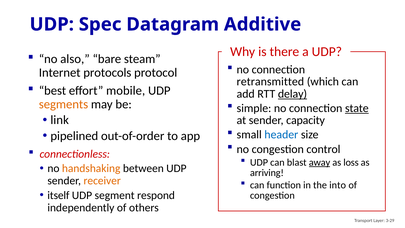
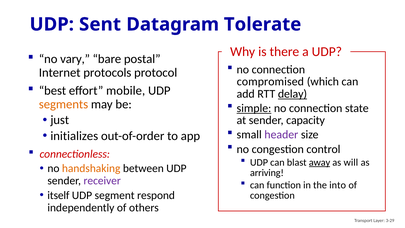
Spec: Spec -> Sent (100, 24)
Additive: Additive -> Tolerate (263, 24)
also: also -> vary (75, 59)
steam: steam -> postal (142, 59)
retransmitted: retransmitted -> compromised (270, 82)
simple underline: none -> present (254, 108)
state underline: present -> none (357, 108)
link: link -> just (60, 120)
header colour: blue -> purple (281, 135)
pipelined: pipelined -> initializes (74, 136)
loss: loss -> will (351, 162)
receiver colour: orange -> purple (102, 181)
